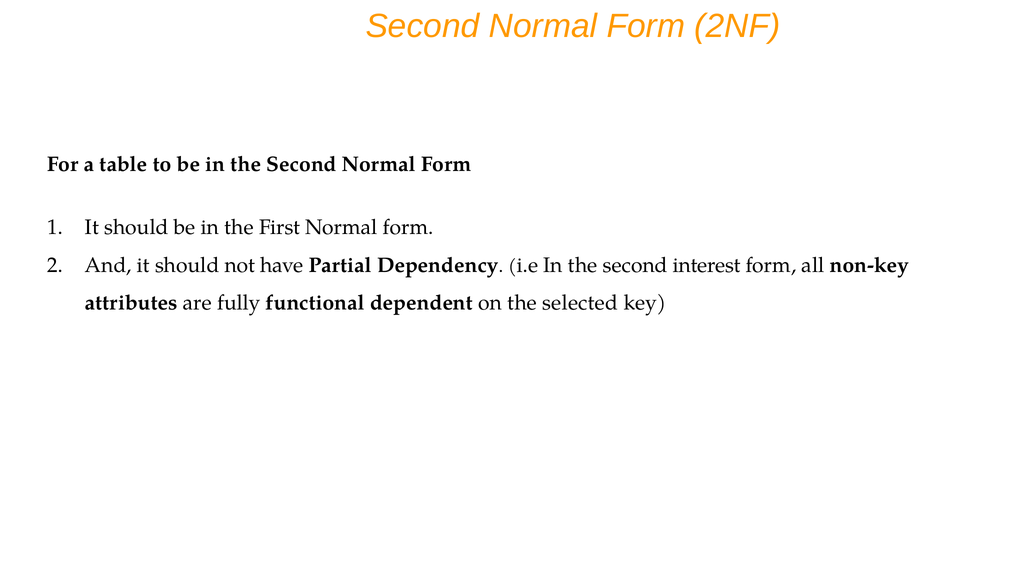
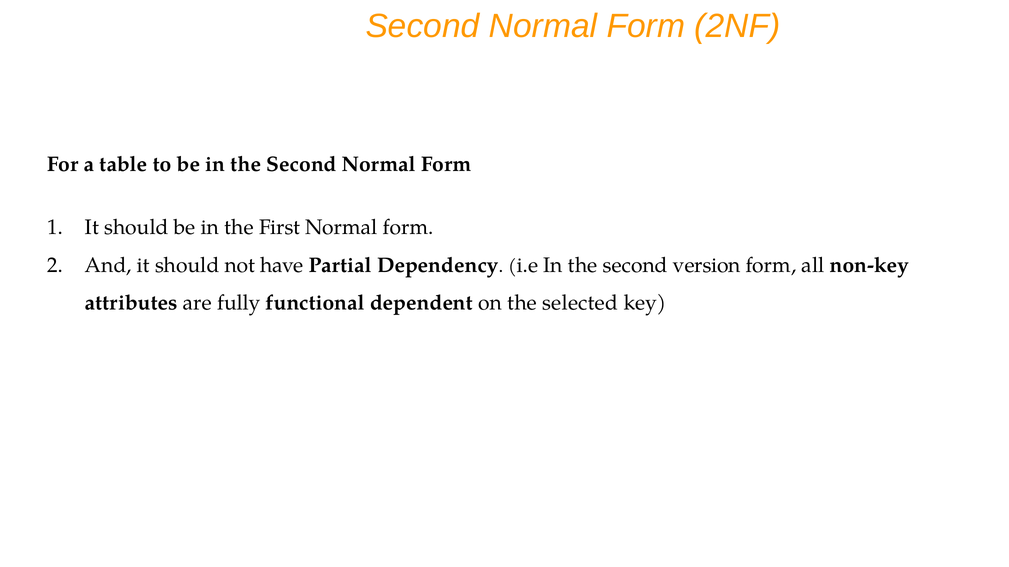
interest: interest -> version (707, 265)
